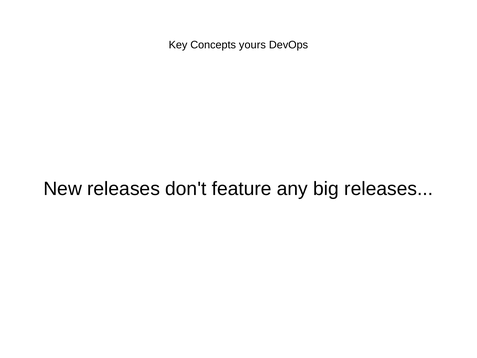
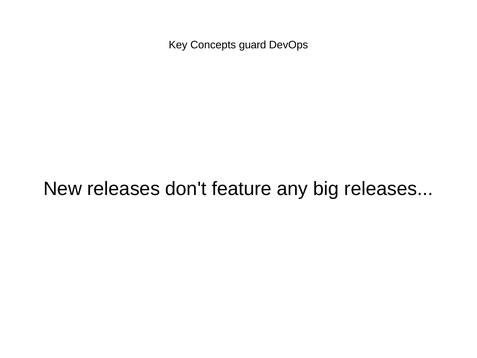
yours: yours -> guard (253, 45)
